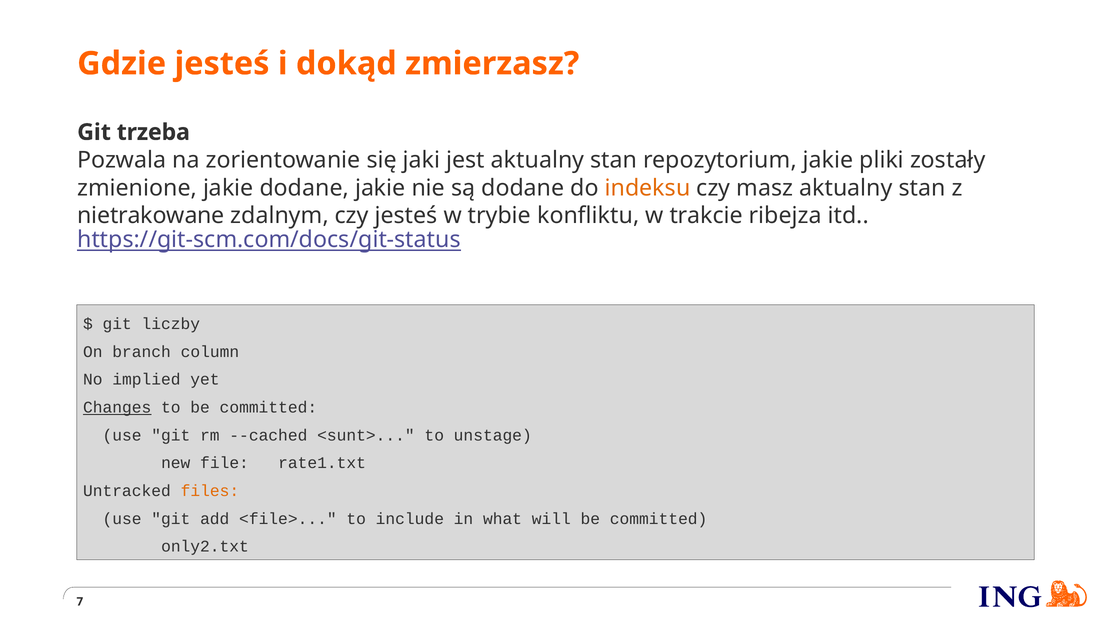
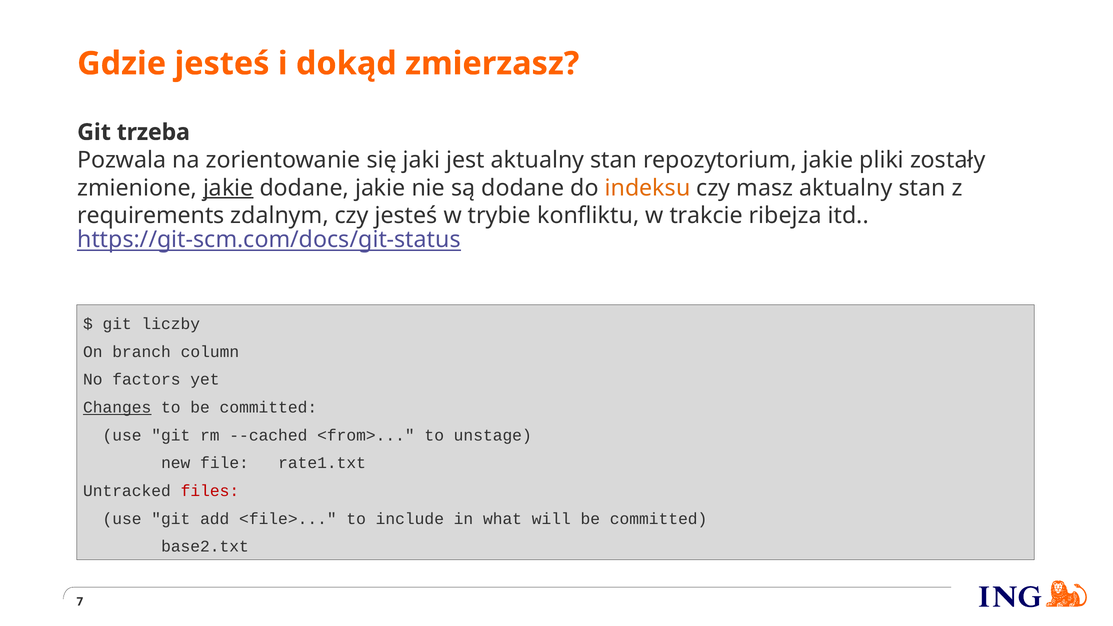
jakie underline: none -> present (228, 188)
nietrakowane: nietrakowane -> requirements (151, 216)
implied: implied -> factors (146, 380)
<sunt>: <sunt> -> <from> (366, 435)
files colour: orange -> red (210, 491)
only2.txt: only2.txt -> base2.txt (205, 547)
